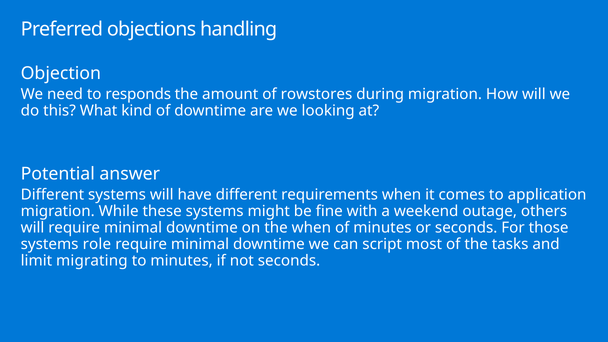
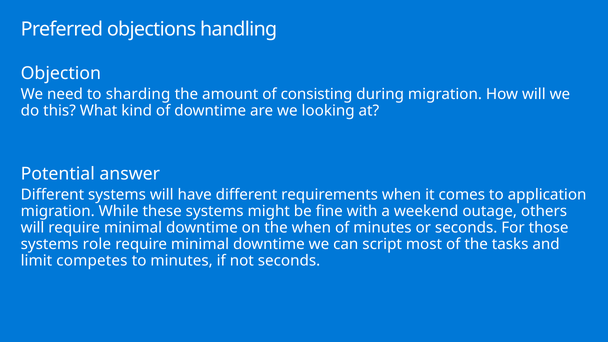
responds: responds -> sharding (138, 94)
rowstores: rowstores -> consisting (317, 94)
migrating: migrating -> competes (92, 261)
